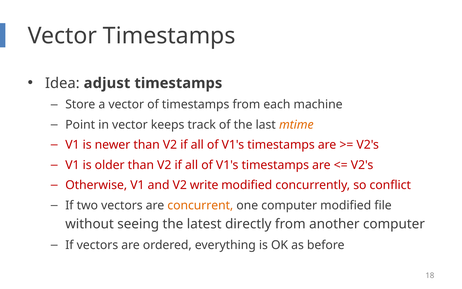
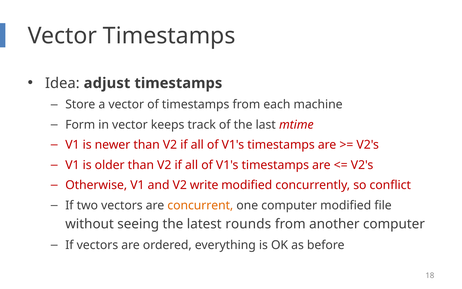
Point: Point -> Form (80, 125)
mtime colour: orange -> red (296, 125)
directly: directly -> rounds (248, 224)
